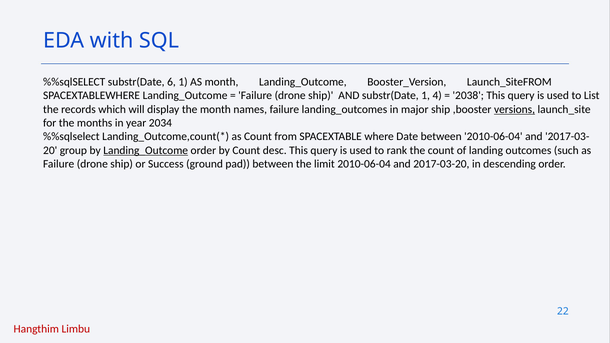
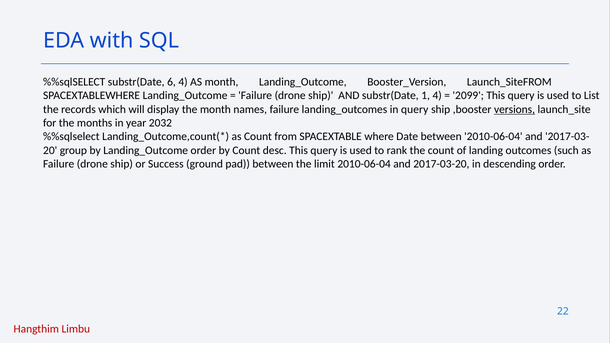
6 1: 1 -> 4 (183, 82)
2038: 2038 -> 2099 (468, 96)
in major: major -> query (415, 109)
2034: 2034 -> 2032 (160, 123)
Landing_Outcome underline: present -> none (146, 150)
